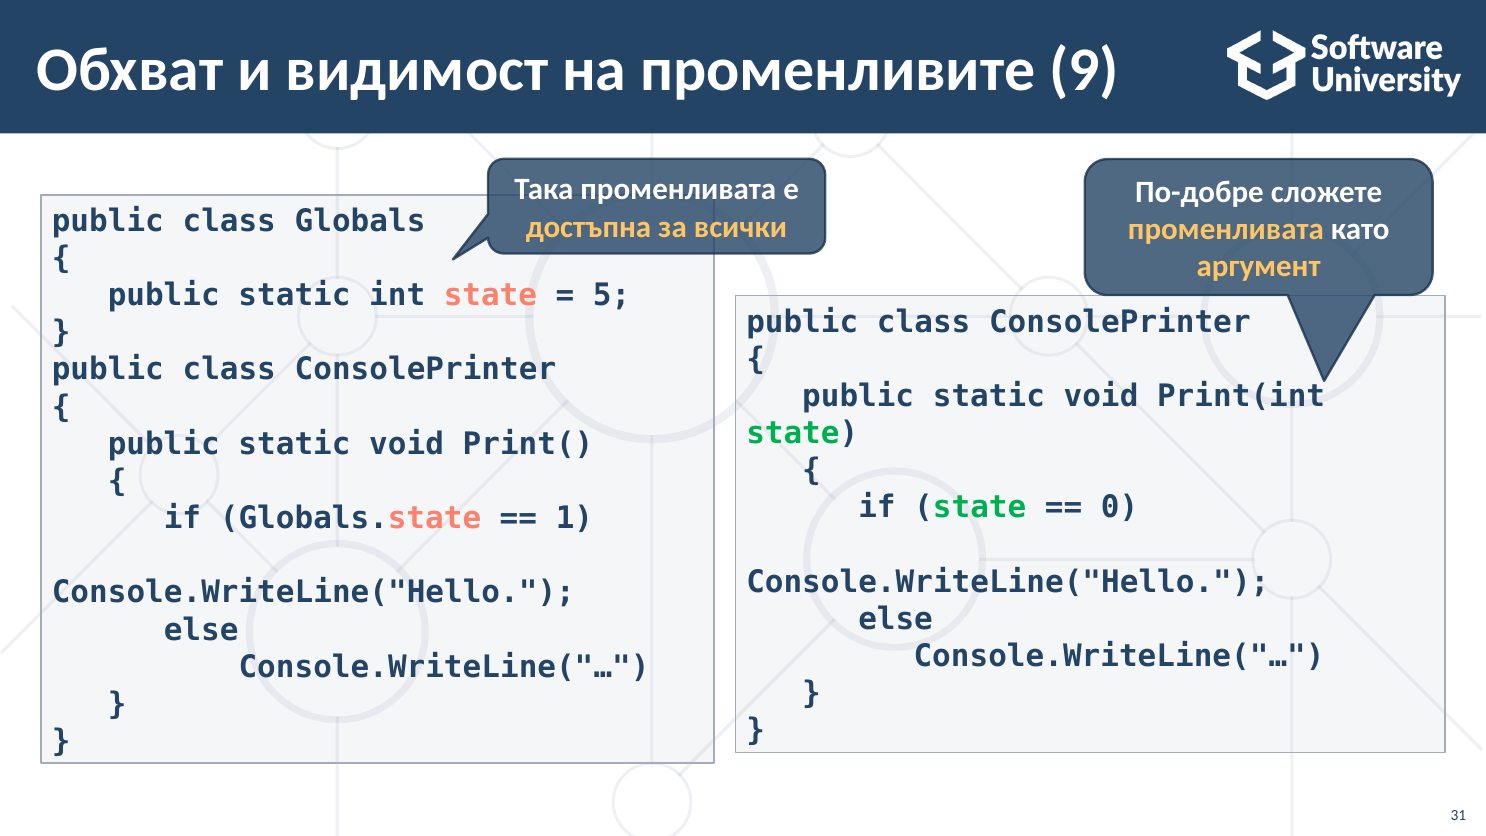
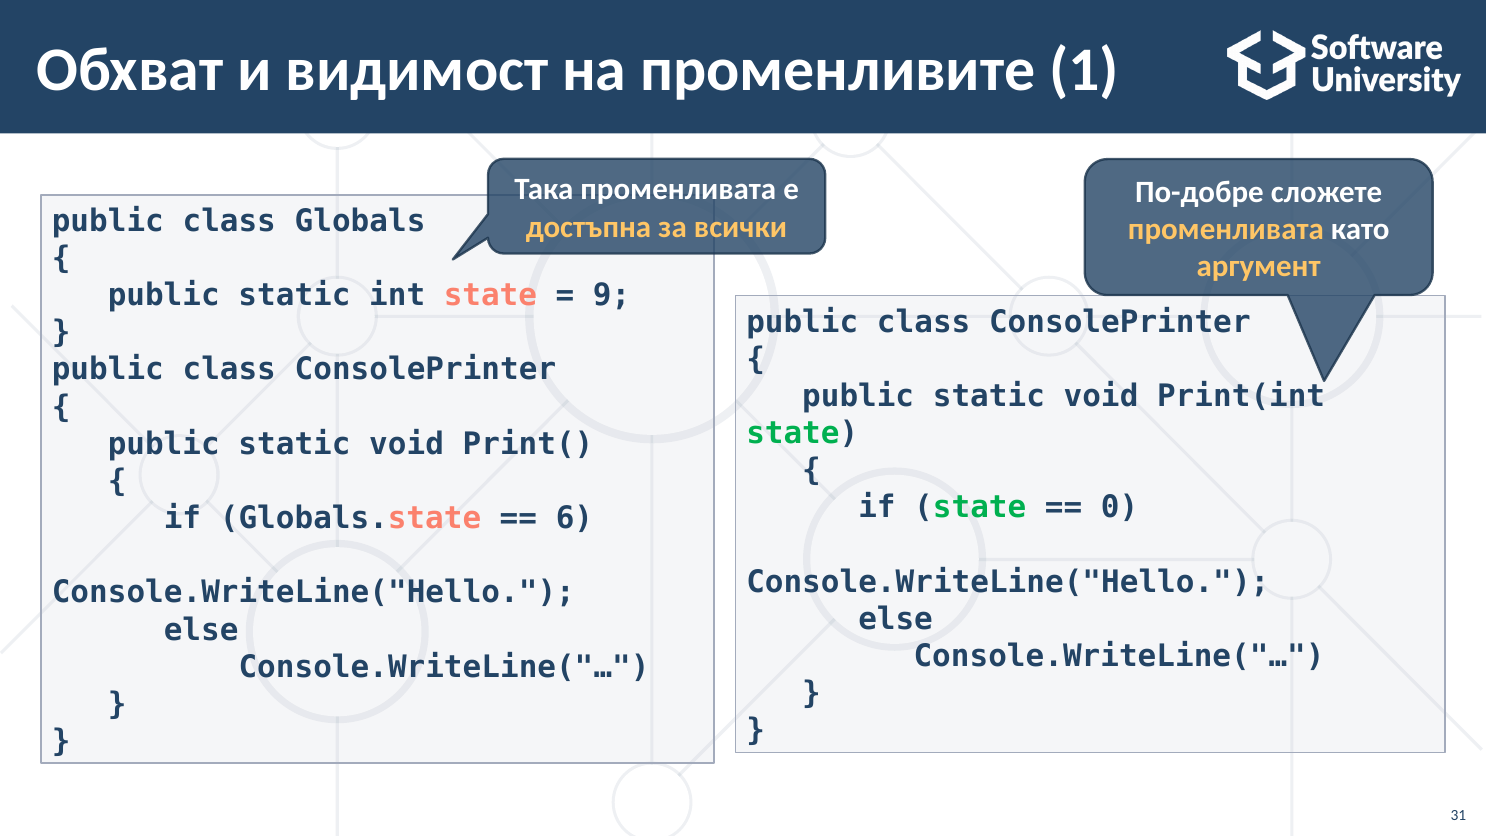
9: 9 -> 1 (1084, 70)
5: 5 -> 9 (612, 295)
1: 1 -> 6 (574, 518)
